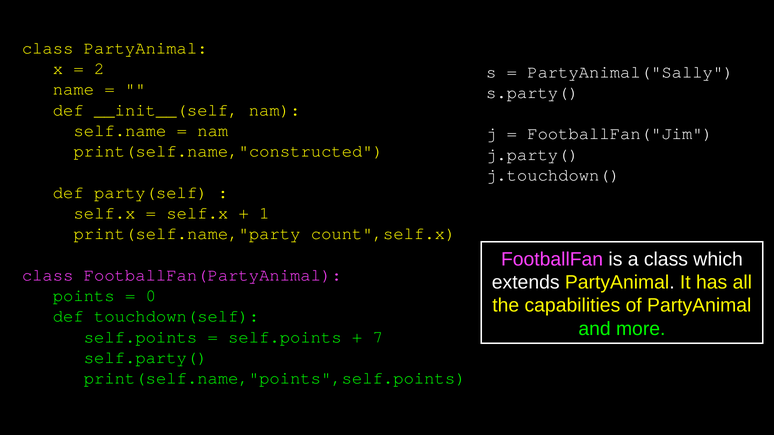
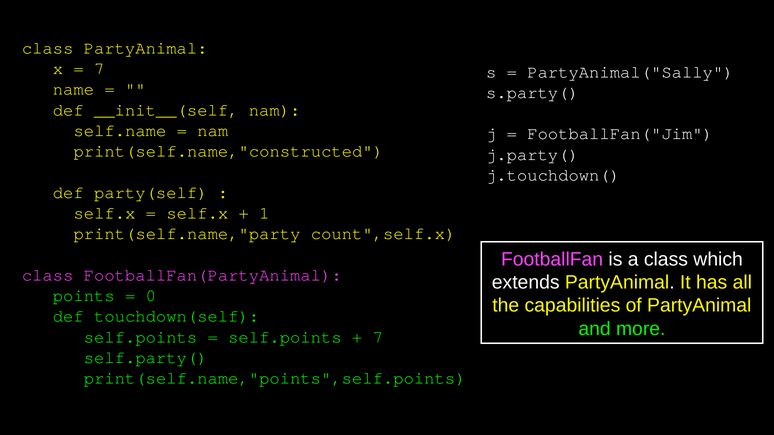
2: 2 -> 7 (99, 69)
